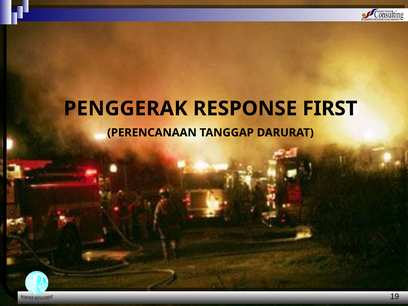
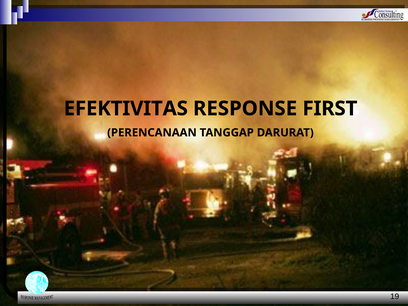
PENGGERAK: PENGGERAK -> EFEKTIVITAS (126, 109)
